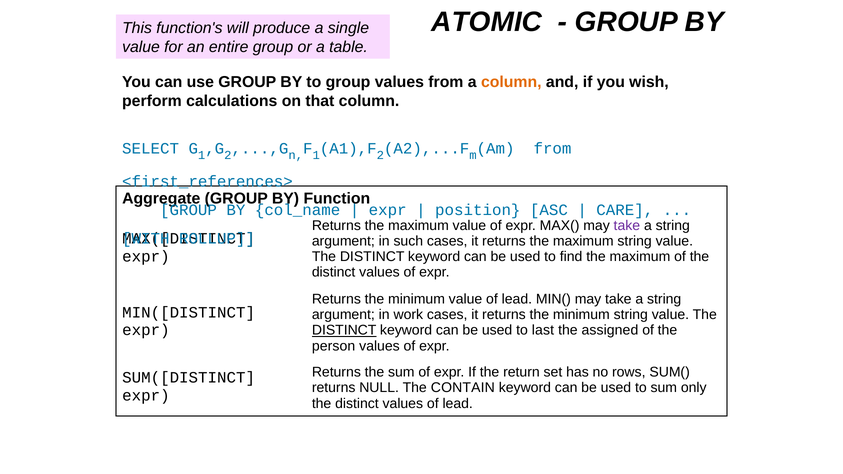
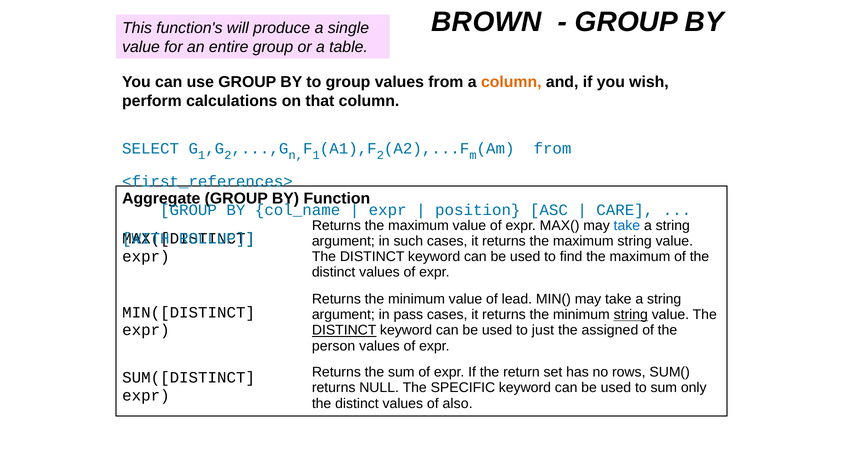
ATOMIC: ATOMIC -> BROWN (487, 22)
take colour: purple -> blue (627, 225)
work: work -> pass (408, 315)
string underline: none -> present (631, 315)
last: last -> just (543, 330)
CONTAIN: CONTAIN -> SPECIFIC (463, 388)
values of lead: lead -> also (458, 404)
